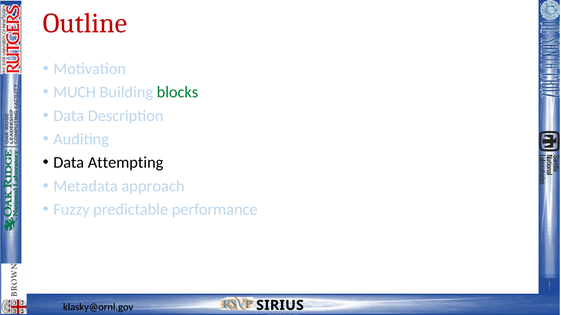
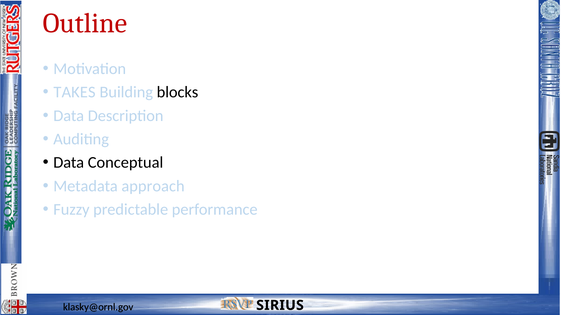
MUCH: MUCH -> TAKES (74, 92)
blocks colour: green -> black (177, 92)
Attempting: Attempting -> Conceptual (126, 163)
